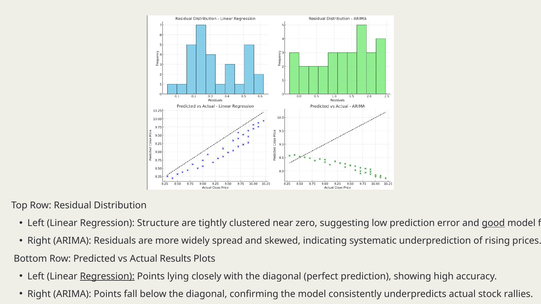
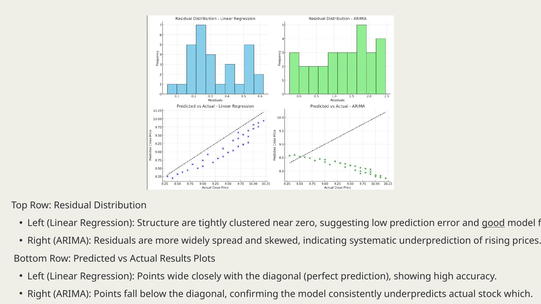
Regression underline: present -> none (107, 277)
lying: lying -> wide (178, 277)
rallies: rallies -> which (519, 294)
